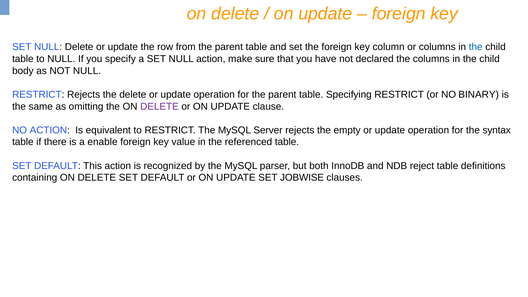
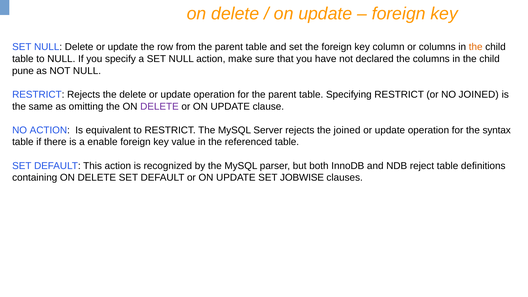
the colour: blue -> orange (476, 47)
body: body -> pune (23, 71)
NO BINARY: BINARY -> JOINED (479, 95)
the empty: empty -> joined (347, 130)
